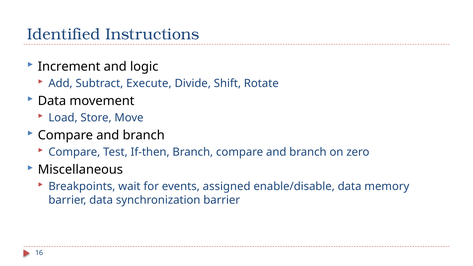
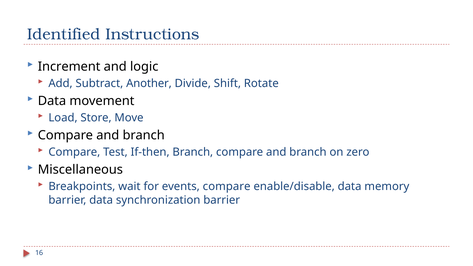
Execute: Execute -> Another (149, 83)
events assigned: assigned -> compare (227, 186)
